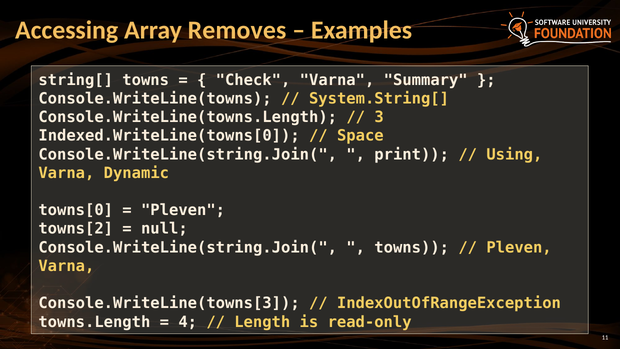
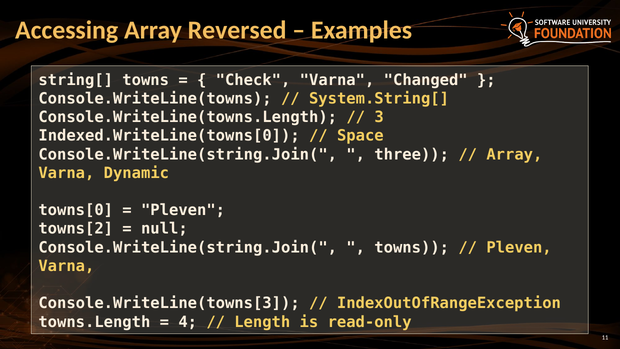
Removes: Removes -> Reversed (237, 30)
Summary: Summary -> Changed (426, 80)
print: print -> three (412, 154)
Using: Using -> Array (514, 154)
